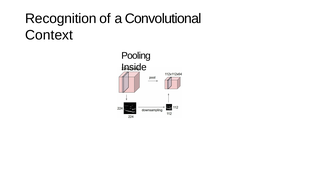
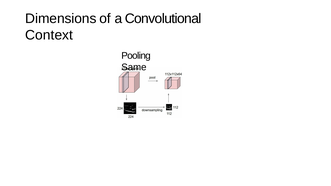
Recognition: Recognition -> Dimensions (61, 19)
Inside: Inside -> Same (134, 67)
